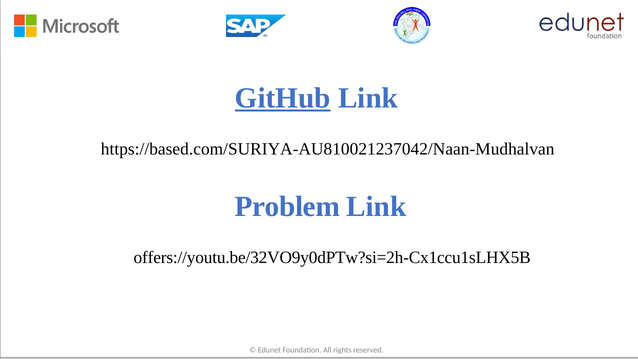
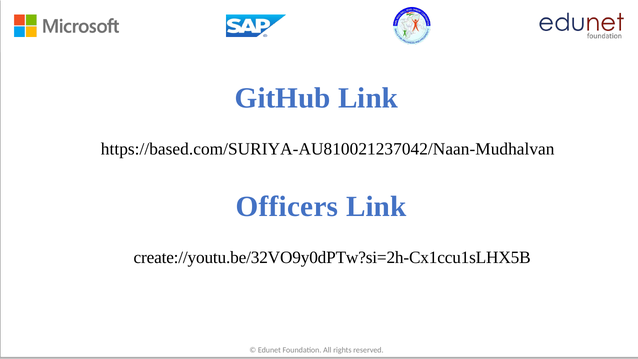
GitHub underline: present -> none (283, 98)
Problem: Problem -> Officers (287, 207)
offers://youtu.be/32VO9y0dPTw?si=2h-Cx1ccu1sLHX5B: offers://youtu.be/32VO9y0dPTw?si=2h-Cx1ccu1sLHX5B -> create://youtu.be/32VO9y0dPTw?si=2h-Cx1ccu1sLHX5B (332, 258)
